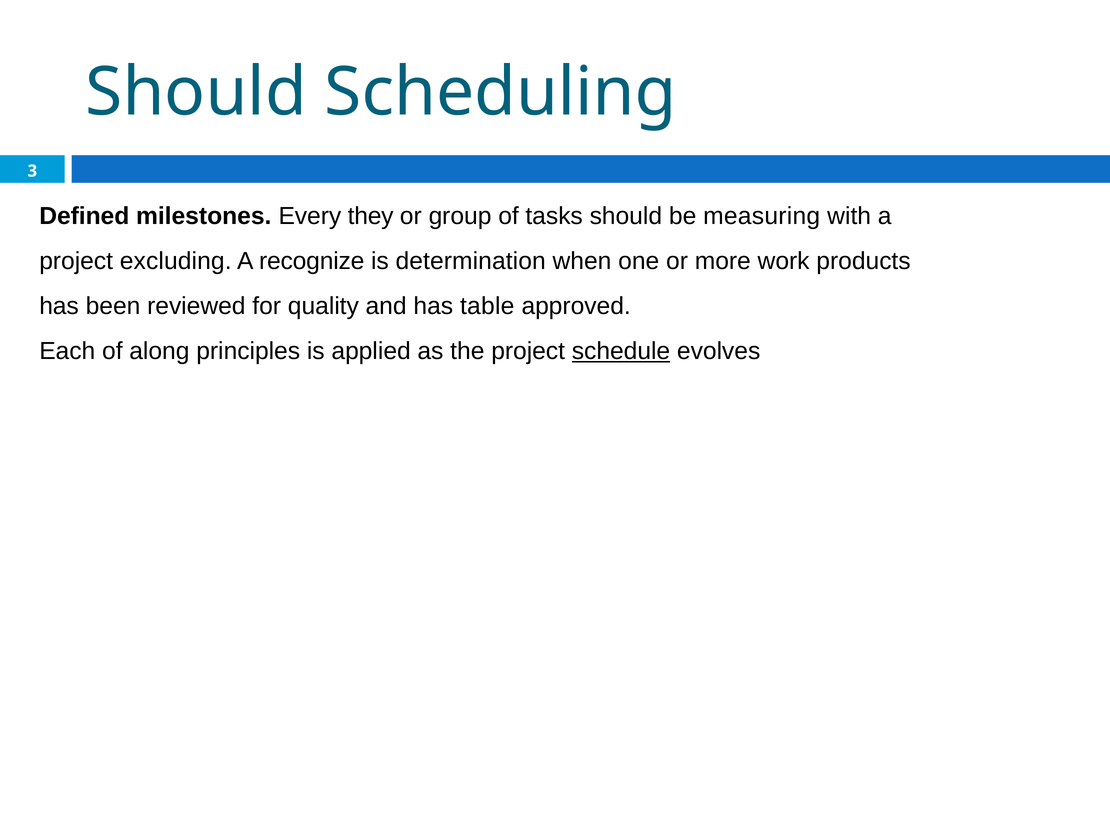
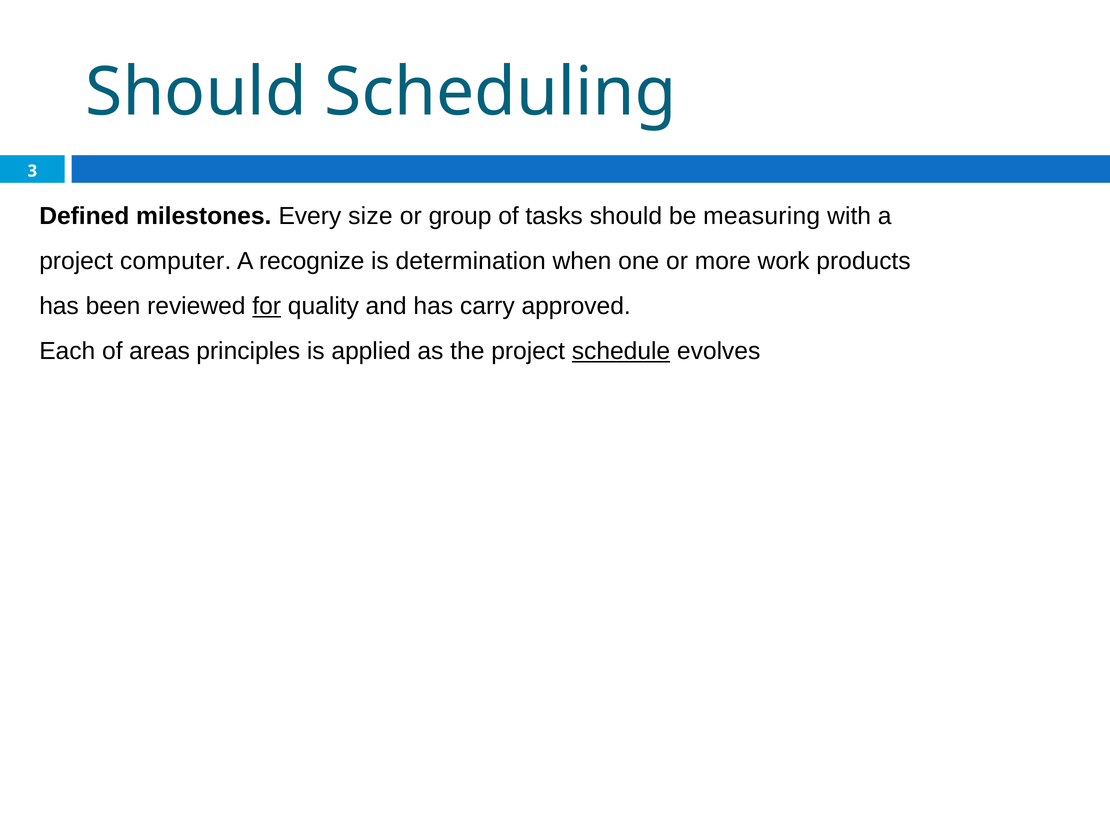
they: they -> size (370, 216)
excluding: excluding -> computer (176, 261)
for underline: none -> present (267, 306)
table: table -> carry (487, 306)
along: along -> areas (160, 351)
